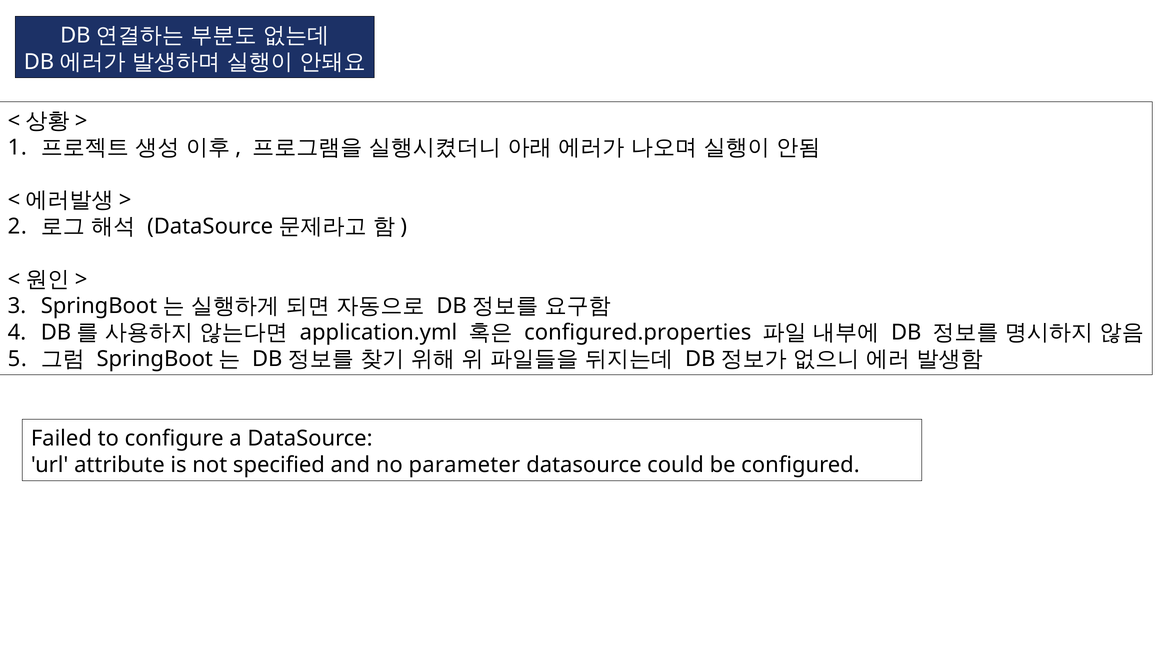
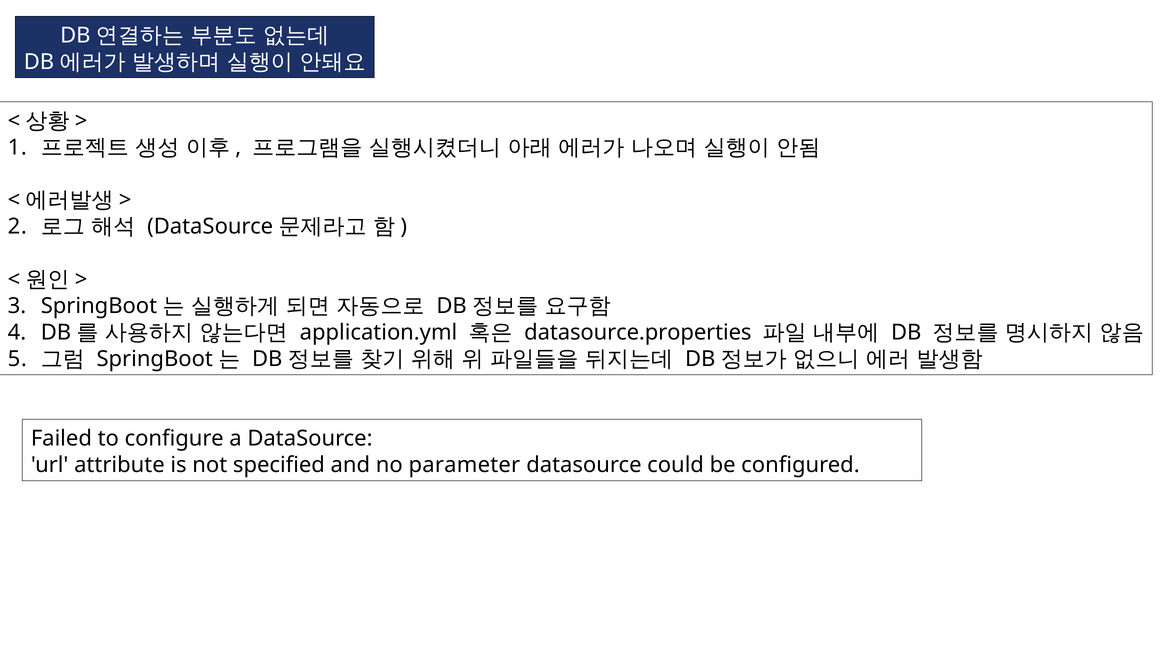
configured.properties: configured.properties -> datasource.properties (638, 332)
